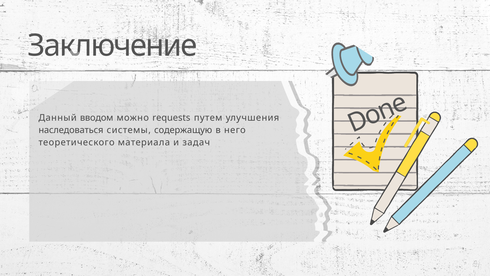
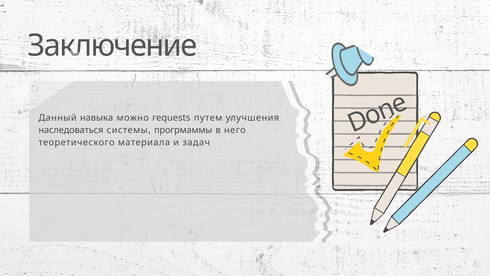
вводом: вводом -> навыка (97, 117)
содержащую: содержащую -> прогрмаммы (183, 130)
